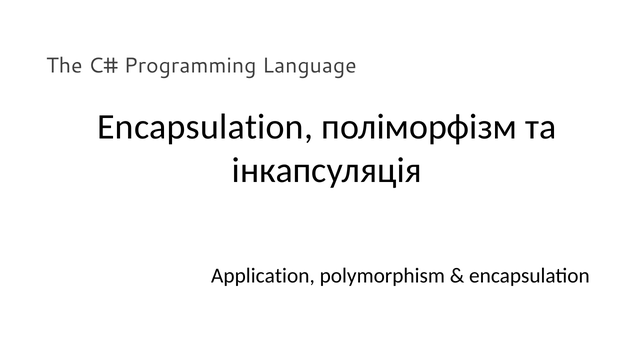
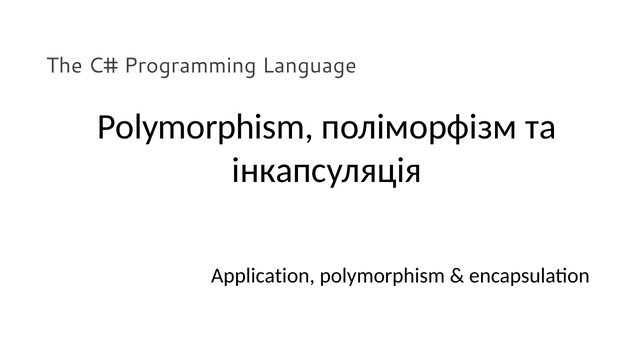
Encapsulation: Encapsulation -> Polymorphism (205, 127)
